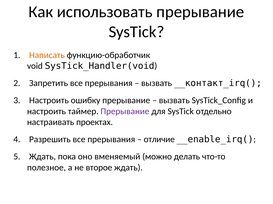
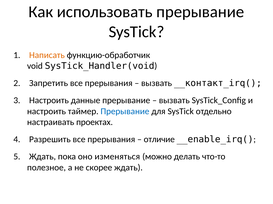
ошибку: ошибку -> данные (86, 101)
Прерывание colour: purple -> blue (125, 112)
вменяемый: вменяемый -> изменяться (117, 157)
второе: второе -> скорее (99, 168)
